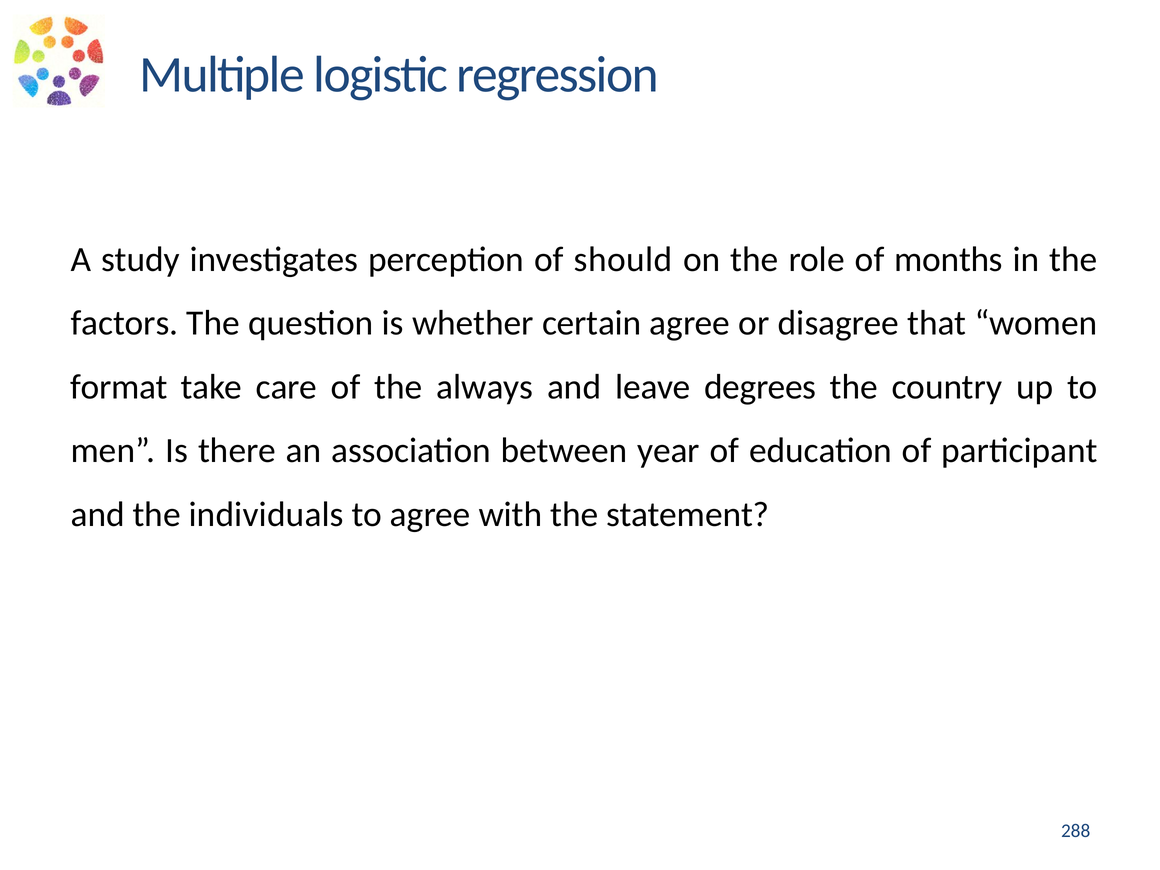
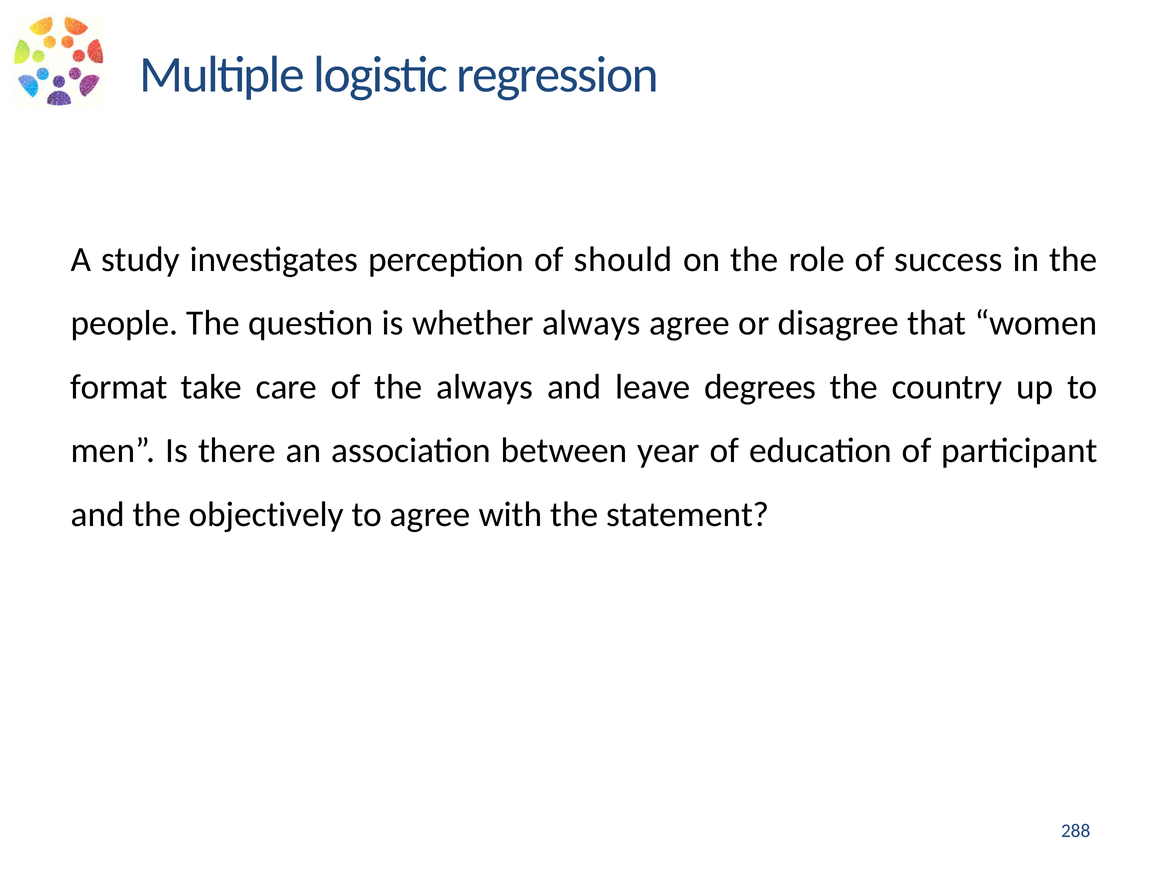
months: months -> success (948, 260)
factors: factors -> people (124, 323)
whether certain: certain -> always (591, 323)
individuals: individuals -> objectively (266, 515)
